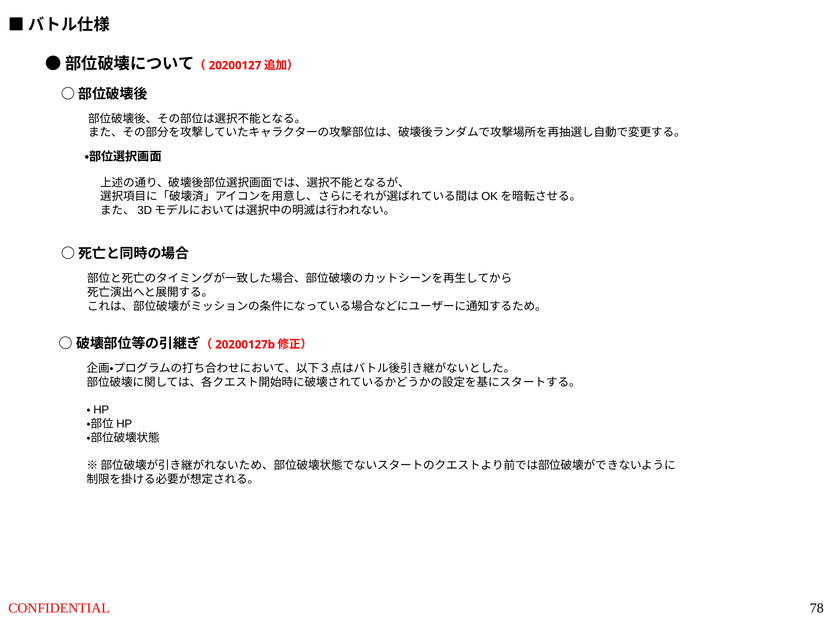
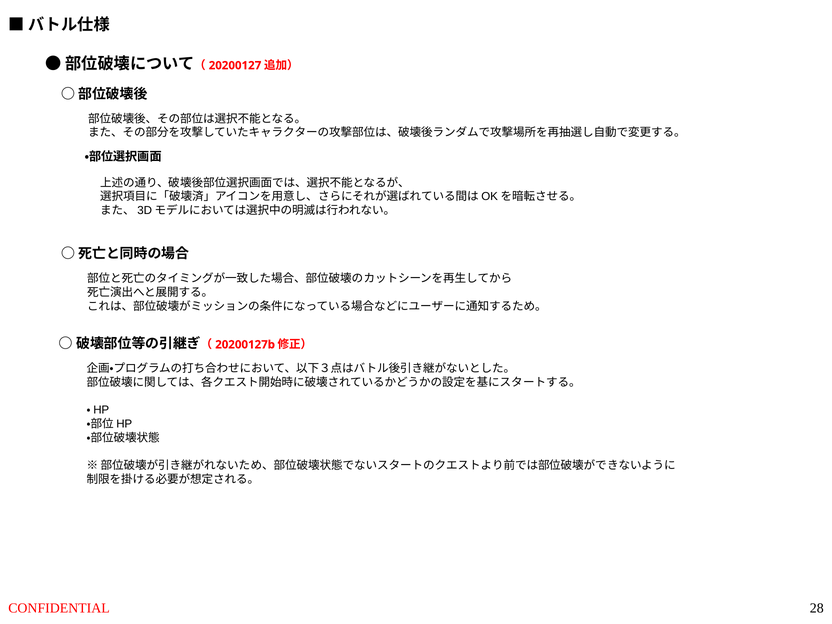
78: 78 -> 28 (817, 608)
